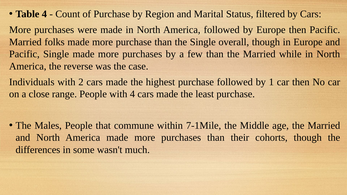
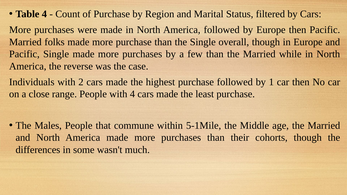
7-1Mile: 7-1Mile -> 5-1Mile (204, 126)
